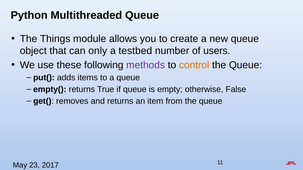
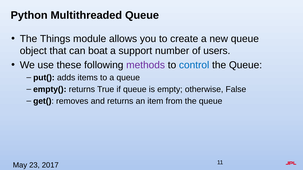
only: only -> boat (98, 51)
testbed: testbed -> support (135, 51)
control colour: orange -> blue (194, 65)
